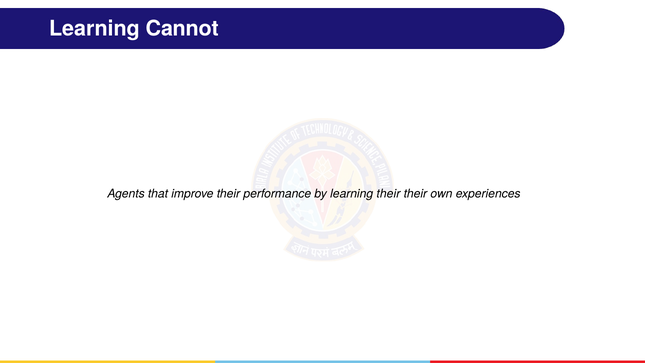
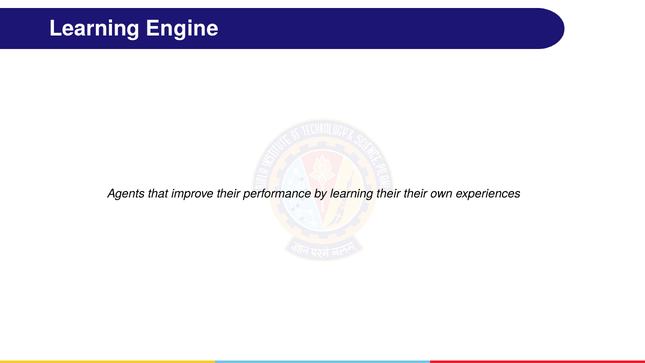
Cannot: Cannot -> Engine (182, 29)
